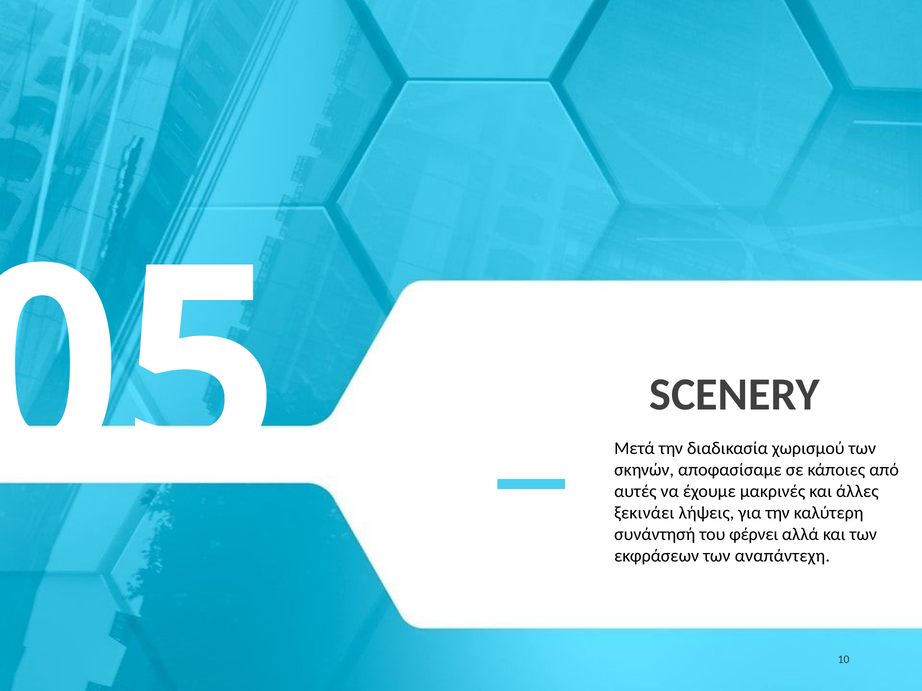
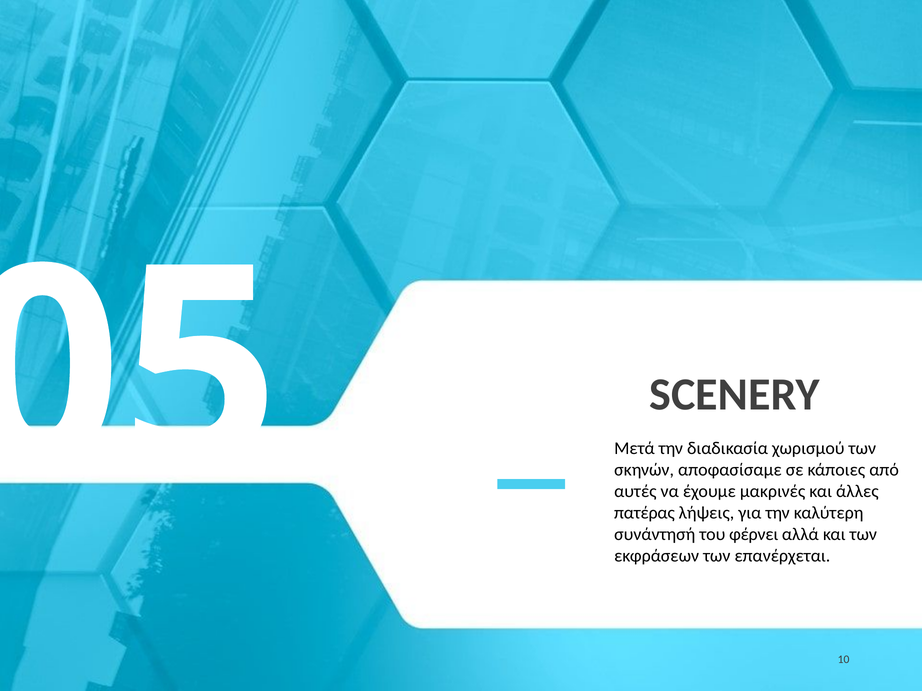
ξεκινάει: ξεκινάει -> πατέρας (644, 513)
αναπάντεχη: αναπάντεχη -> επανέρχεται (782, 556)
